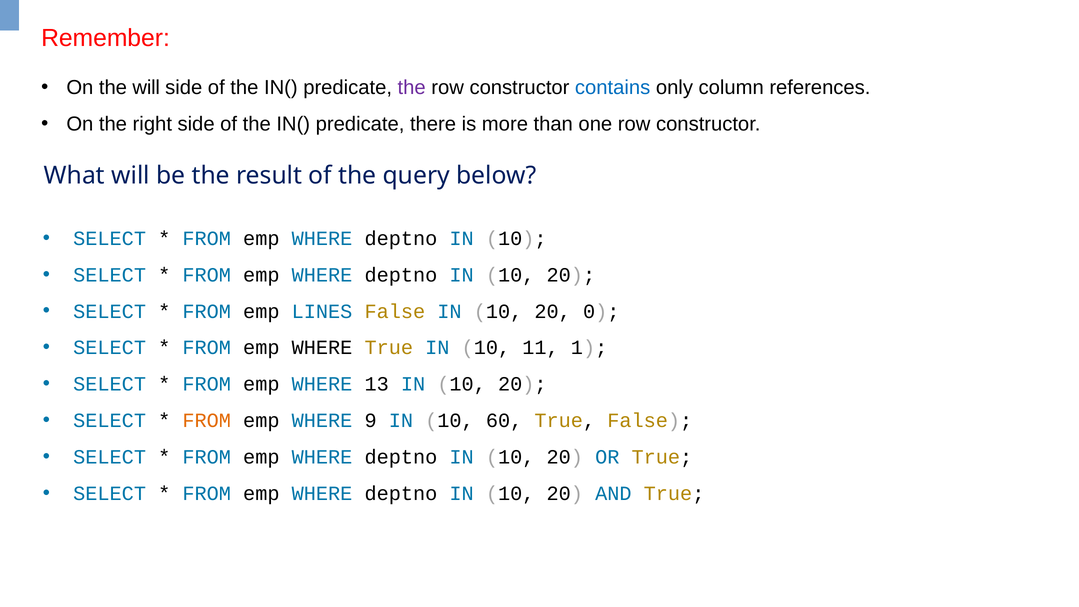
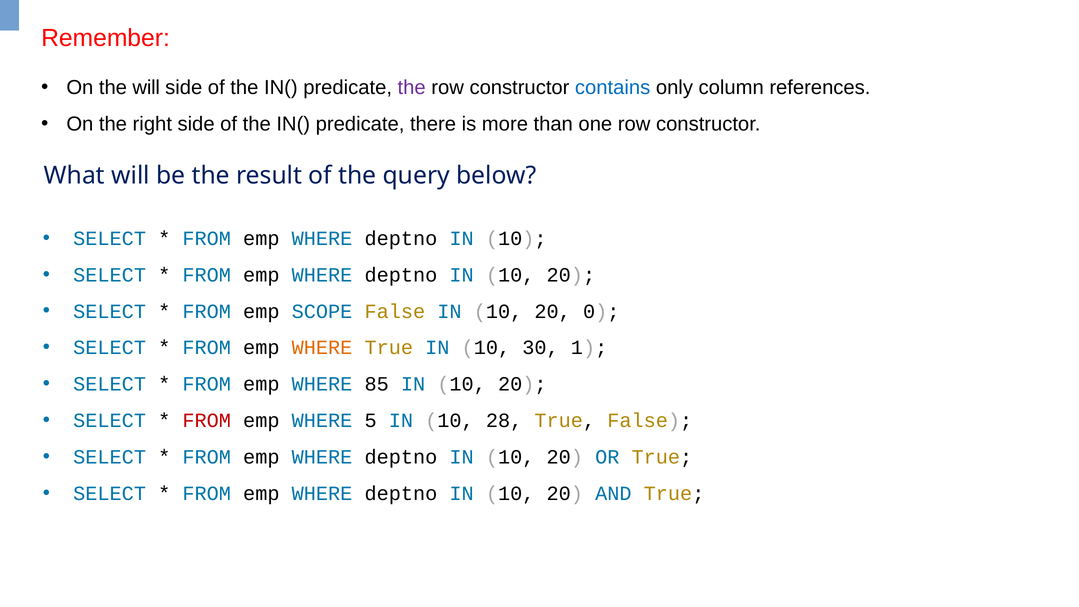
LINES: LINES -> SCOPE (322, 311)
WHERE colour: black -> orange (322, 348)
11: 11 -> 30 (541, 348)
13: 13 -> 85 (377, 384)
FROM colour: orange -> red (207, 421)
9: 9 -> 5 (371, 421)
60: 60 -> 28 (504, 421)
